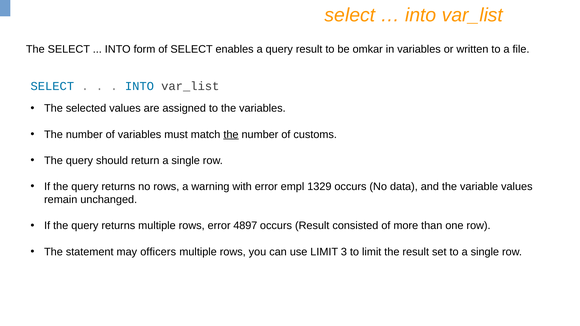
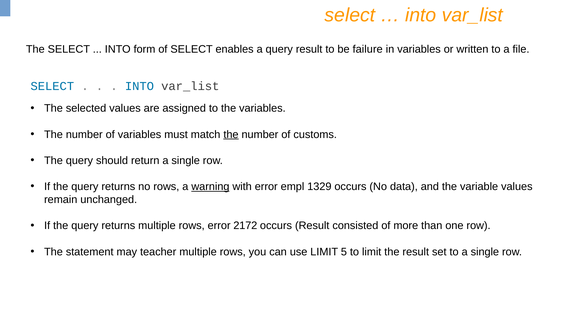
omkar: omkar -> failure (368, 49)
warning underline: none -> present (210, 187)
4897: 4897 -> 2172 (245, 226)
officers: officers -> teacher (158, 252)
3: 3 -> 5 (344, 252)
